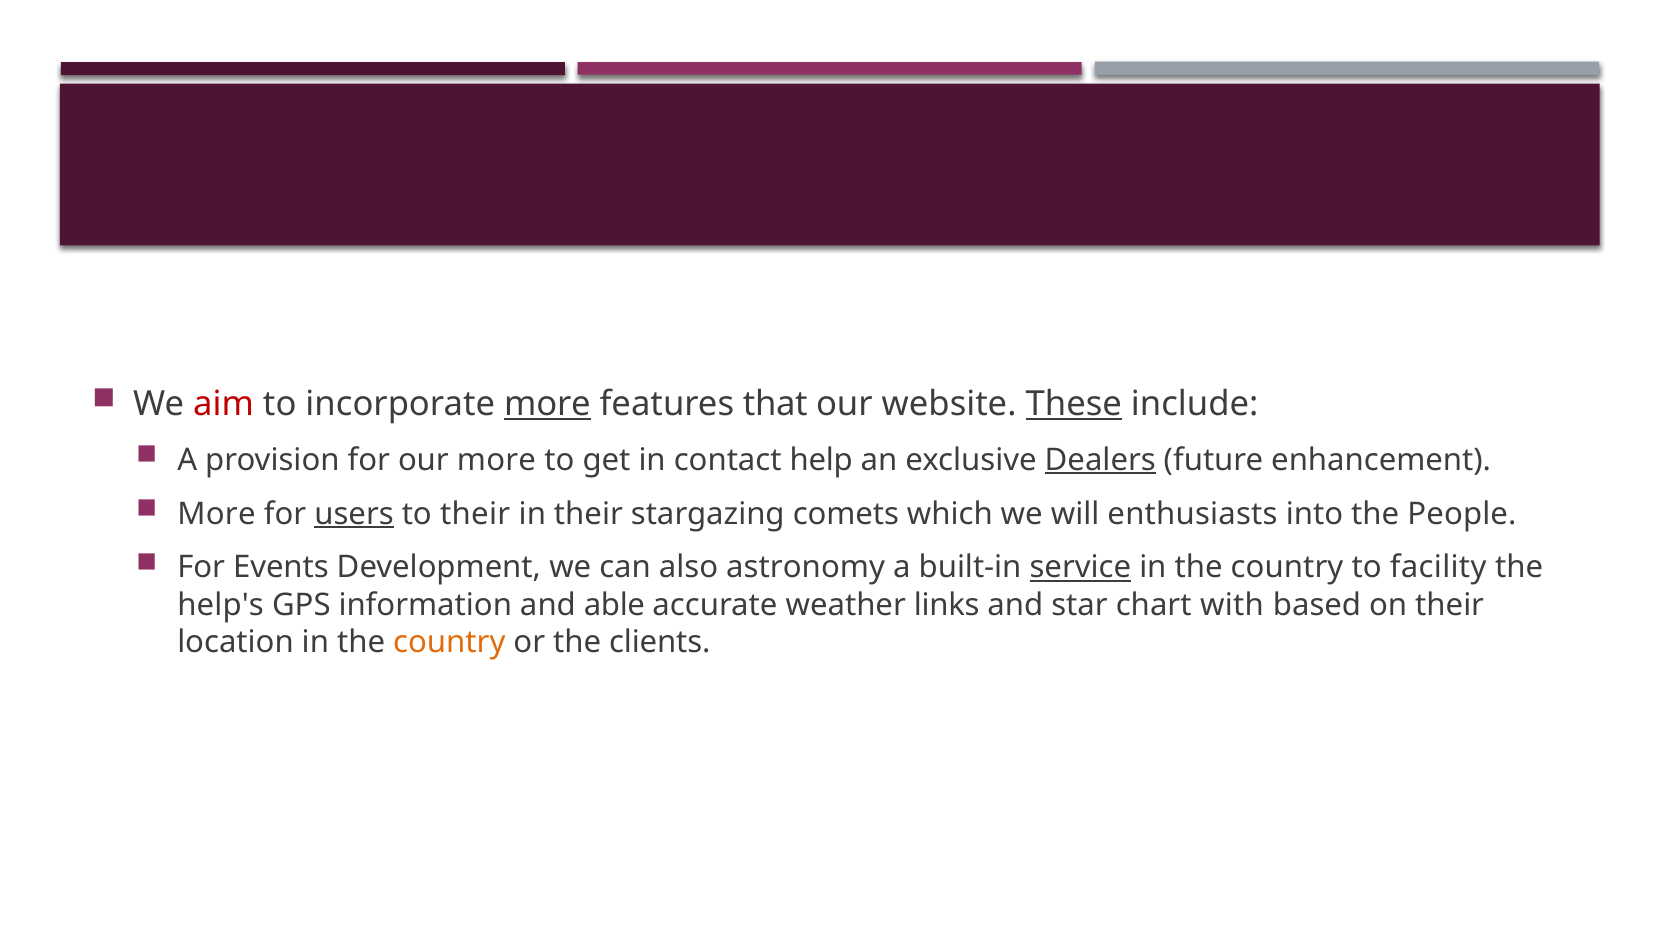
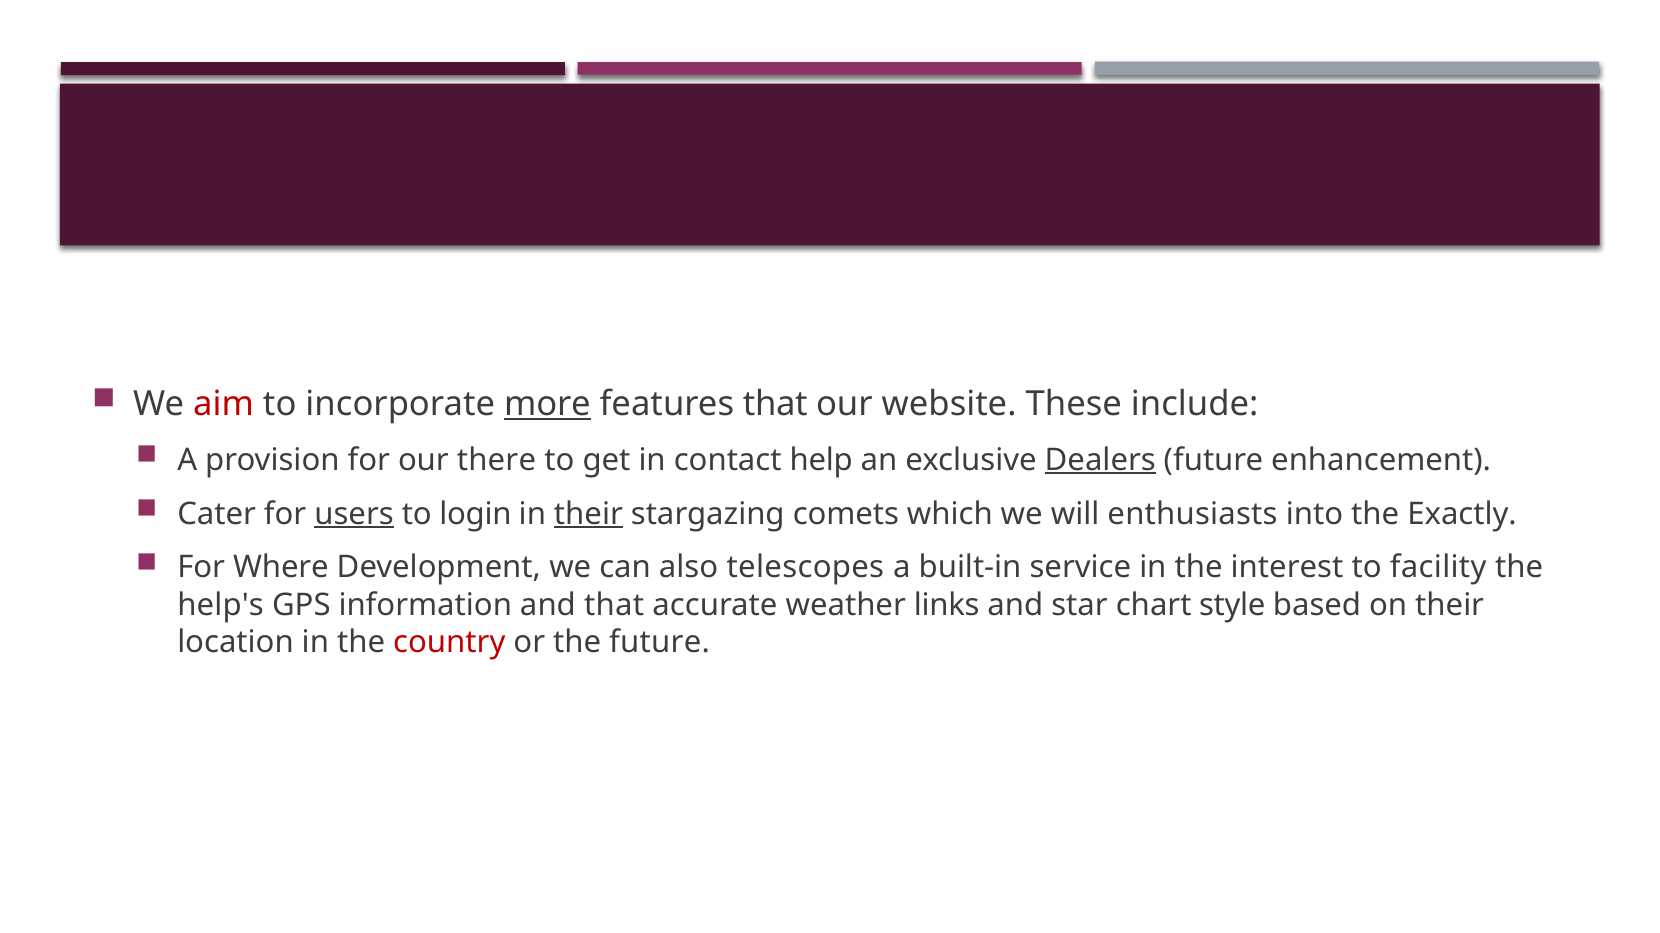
These underline: present -> none (1074, 404)
our more: more -> there (496, 460)
More: More -> Cater (217, 514)
to their: their -> login (475, 514)
their underline: none -> present (588, 514)
People: People -> Exactly (1462, 514)
Events: Events -> Where (281, 568)
astronomy: astronomy -> telescopes (805, 568)
service underline: present -> none (1080, 568)
country: country -> interest (1287, 568)
and able: able -> that (614, 606)
with: with -> style (1232, 606)
country colour: orange -> red (449, 643)
the clients: clients -> future (660, 643)
